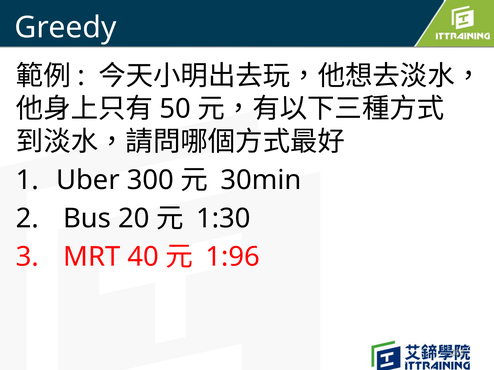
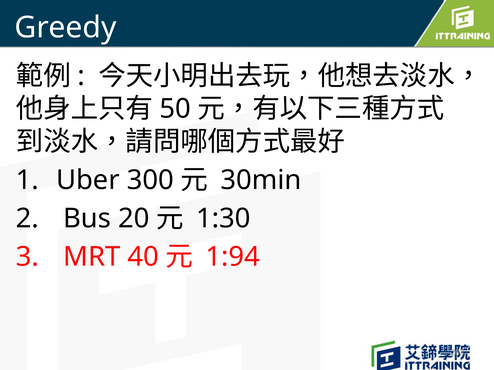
1:96: 1:96 -> 1:94 (233, 257)
